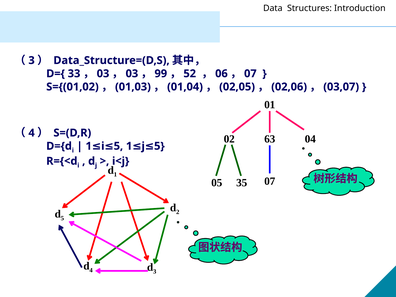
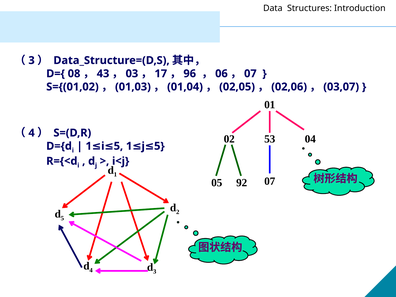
33: 33 -> 08 (74, 74)
03: 03 -> 43 (103, 74)
99: 99 -> 17 (161, 74)
52: 52 -> 96 (190, 74)
63: 63 -> 53 (270, 139)
35: 35 -> 92 (242, 183)
